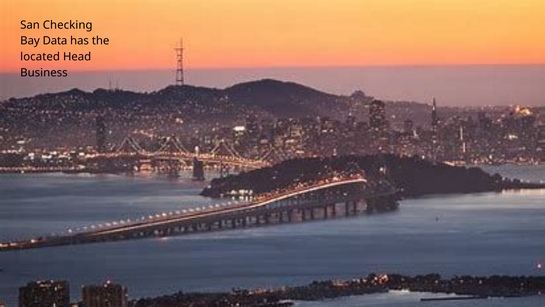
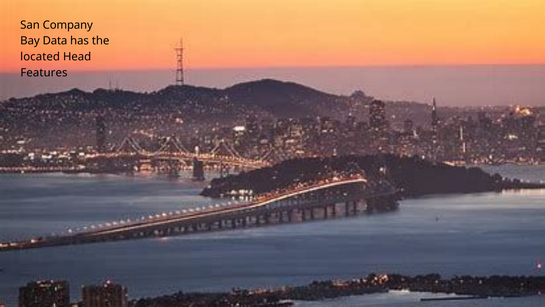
Checking: Checking -> Company (68, 25)
Business: Business -> Features (44, 73)
